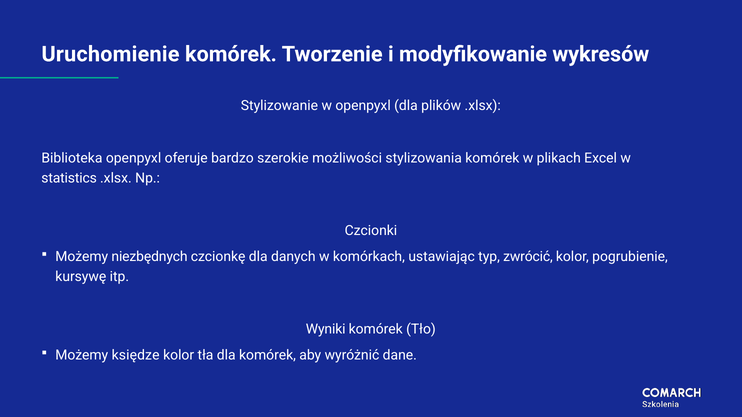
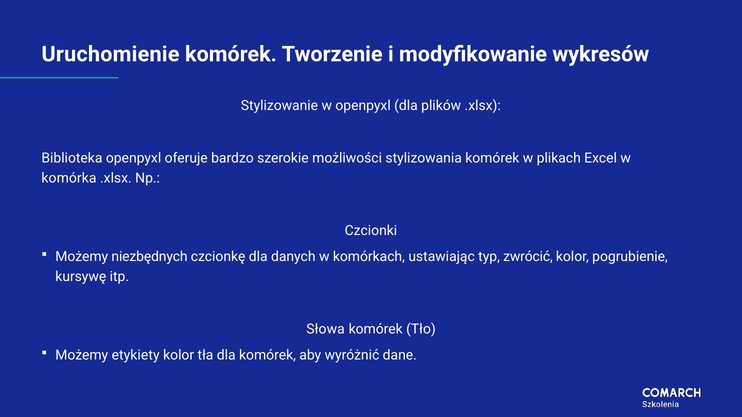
statistics: statistics -> komórka (69, 178)
Wyniki: Wyniki -> Słowa (326, 329)
księdze: księdze -> etykiety (136, 355)
